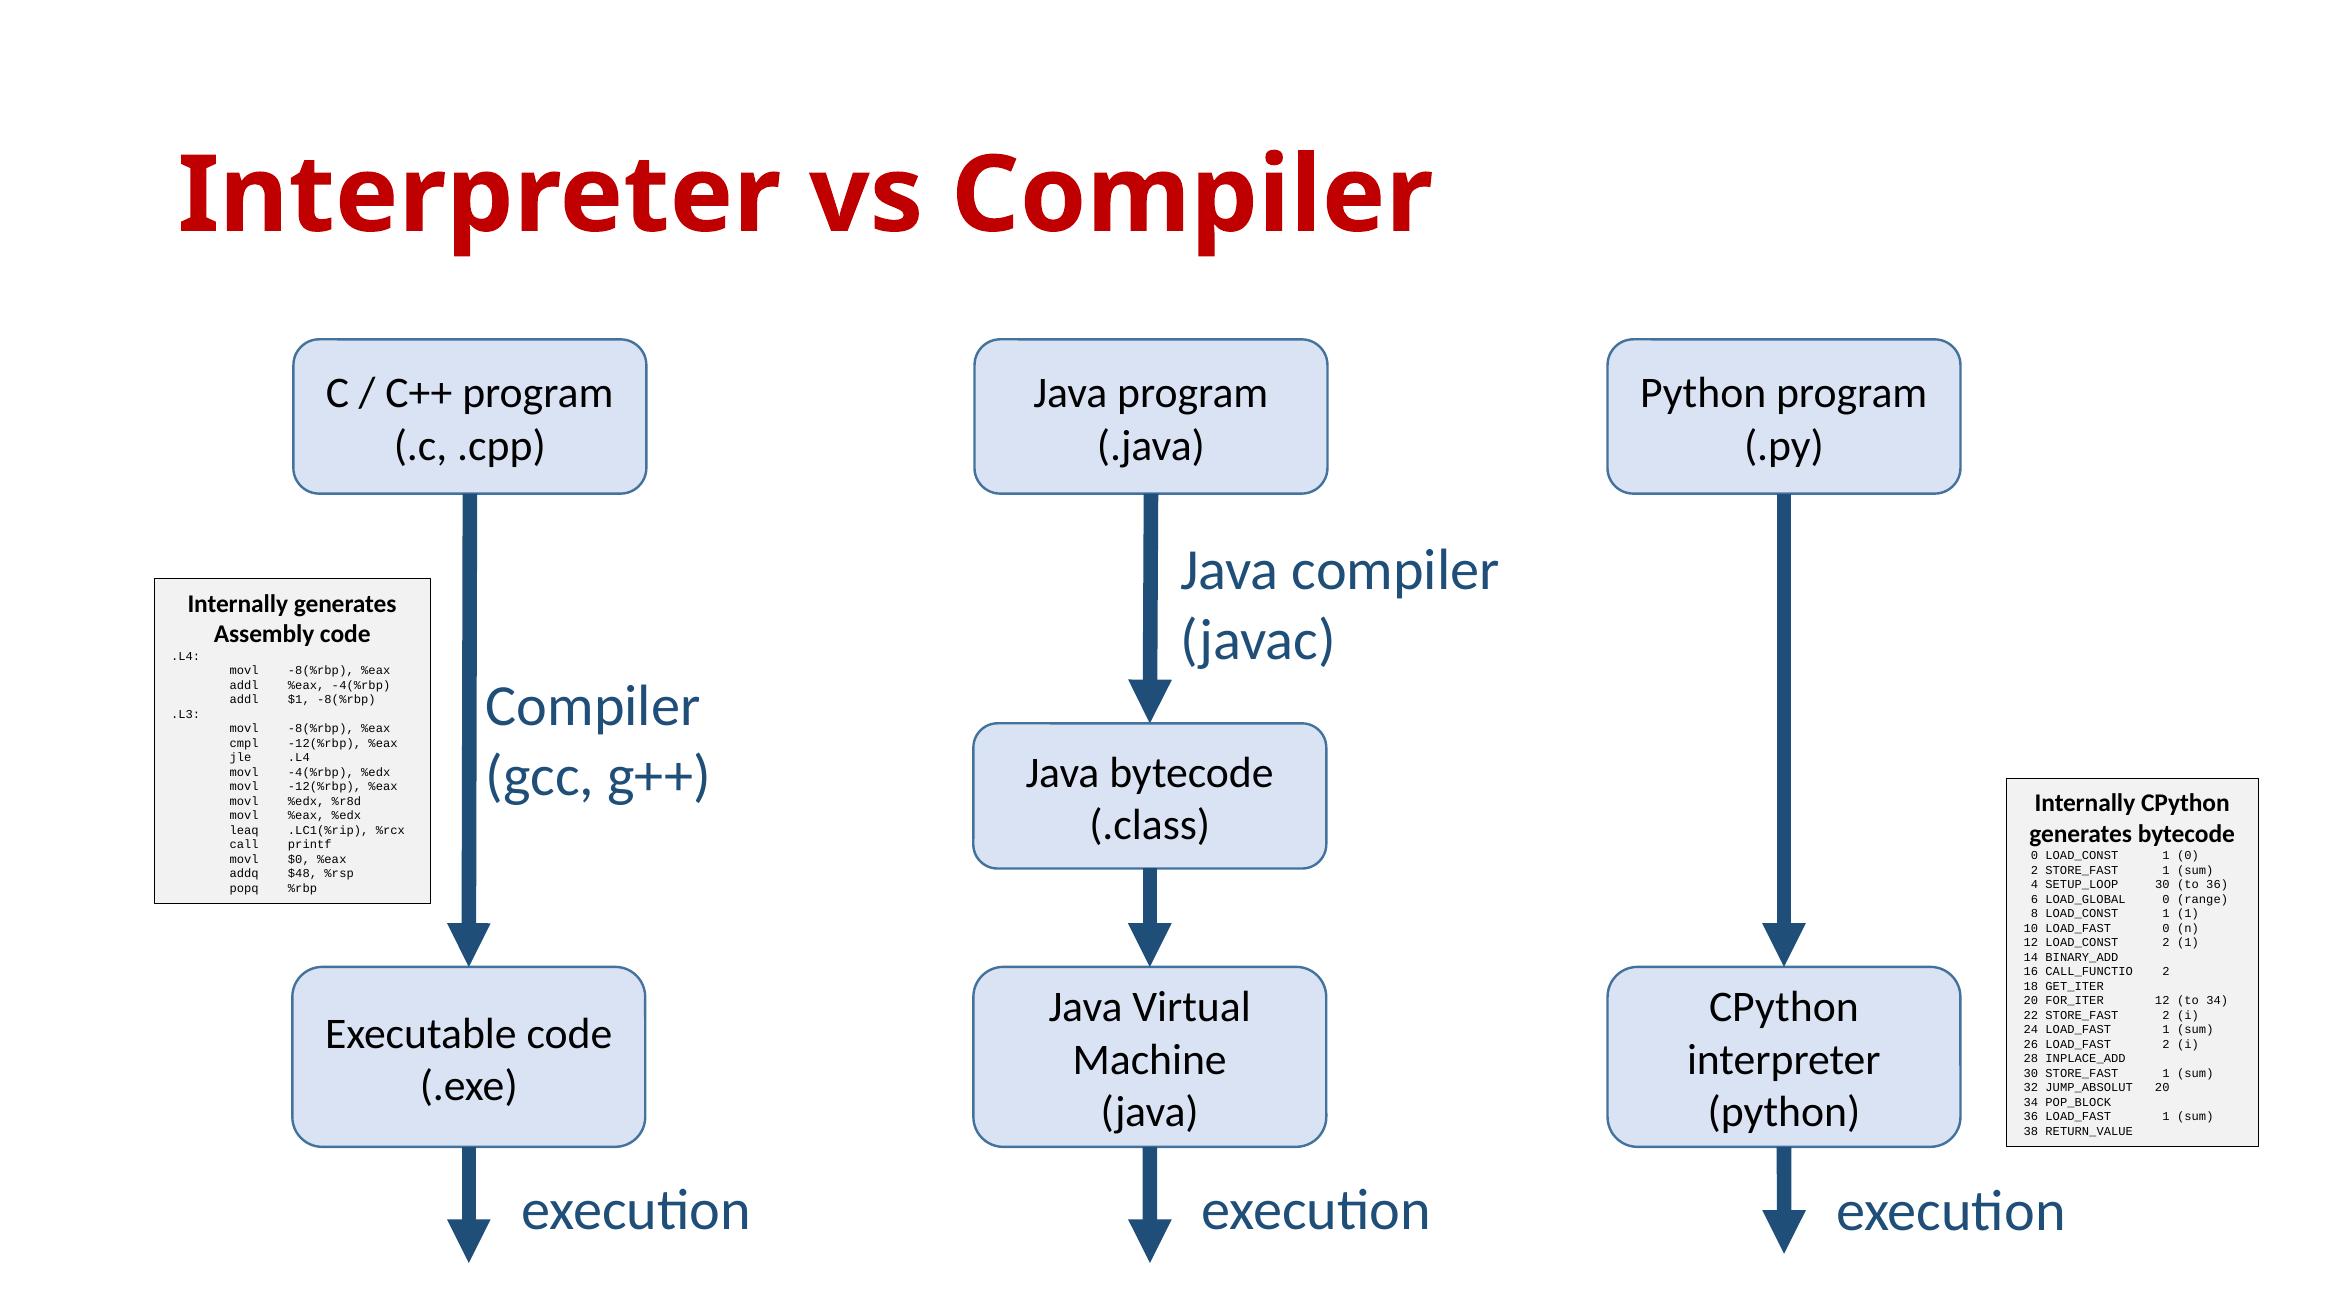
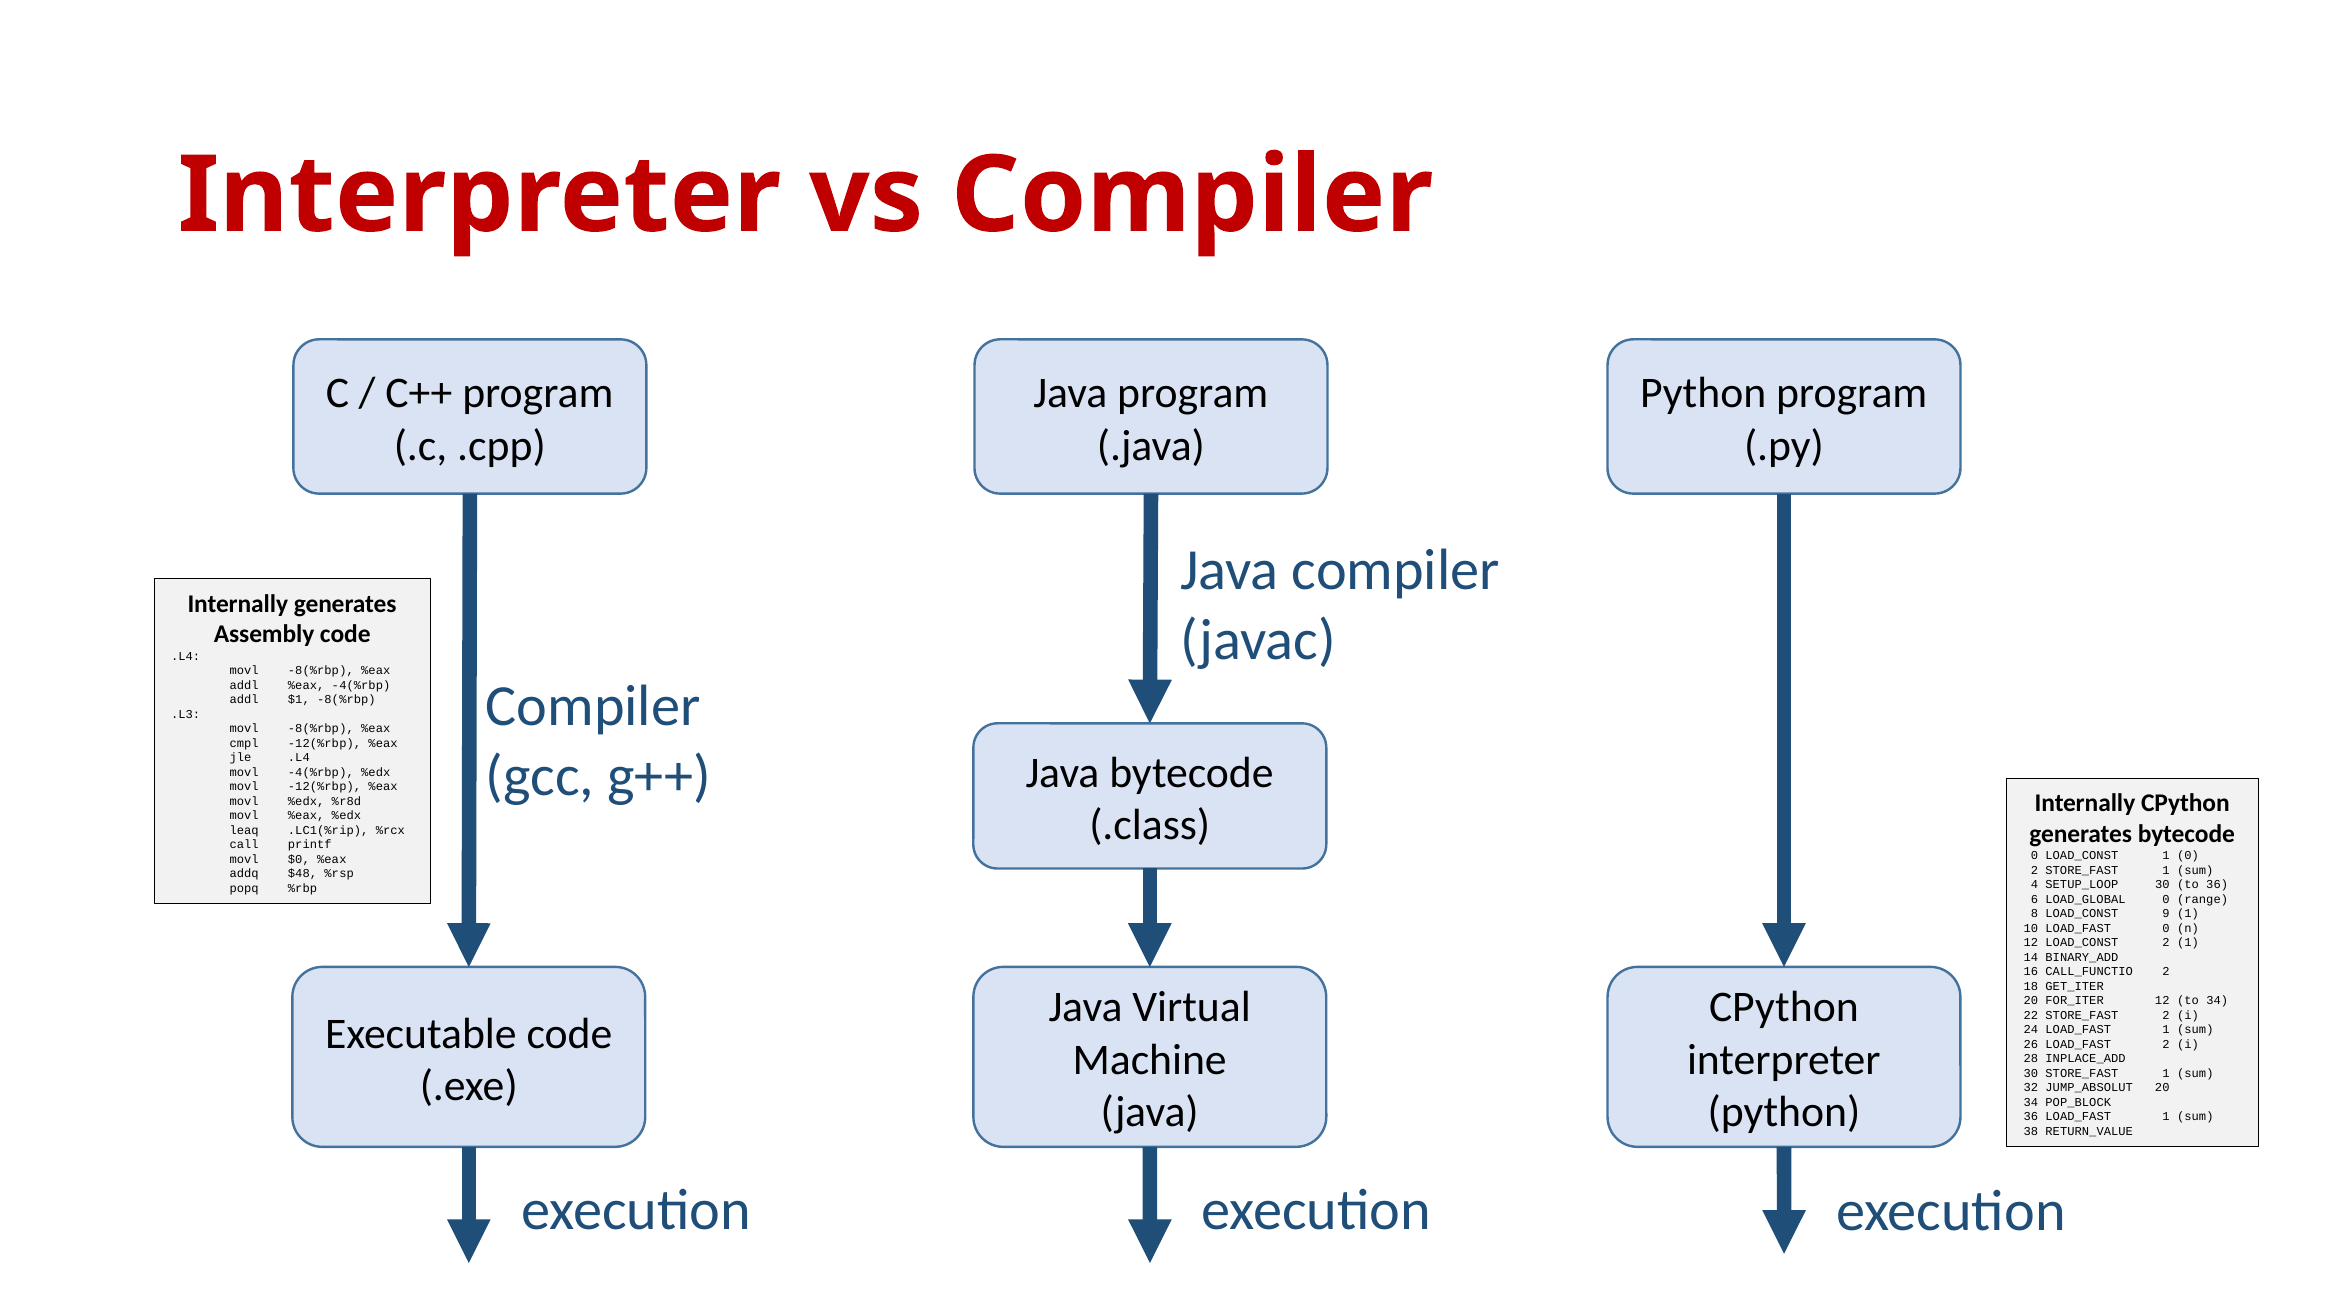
8 LOAD_CONST 1: 1 -> 9 (2166, 914)
